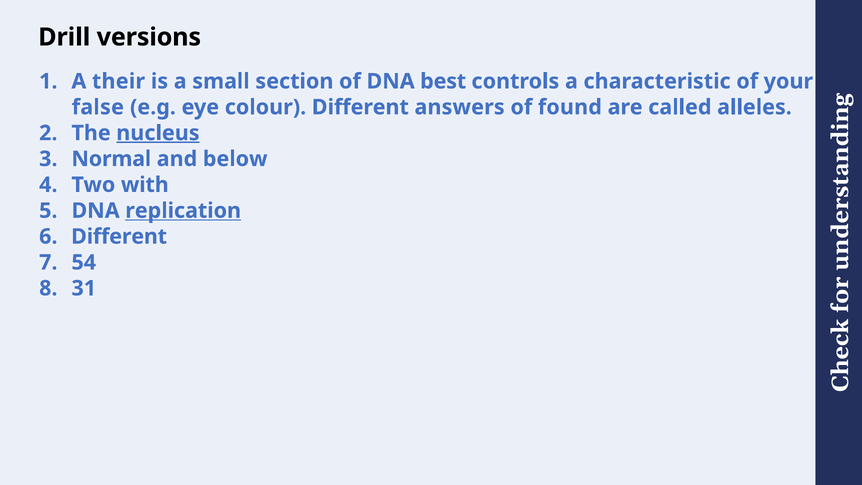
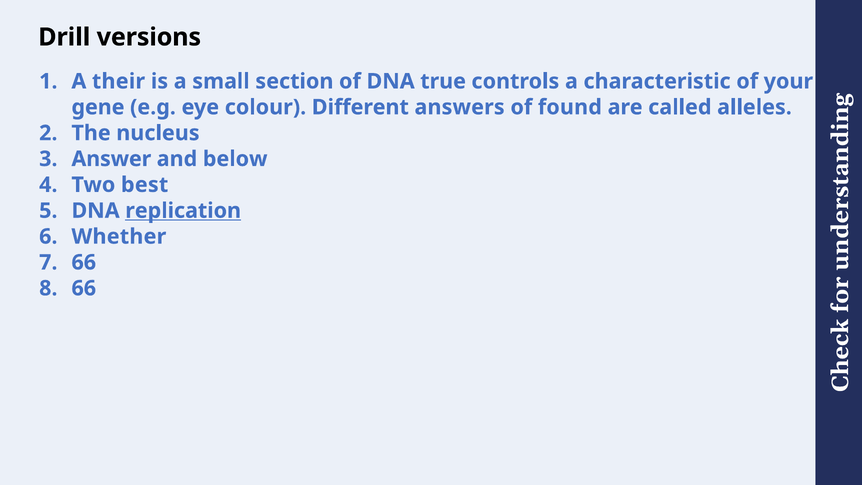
best: best -> true (443, 81)
false: false -> gene (98, 107)
nucleus underline: present -> none (158, 133)
Normal: Normal -> Answer (111, 159)
with: with -> best (145, 185)
Different: Different -> Whether (119, 236)
54: 54 -> 66 (84, 262)
31: 31 -> 66 (84, 288)
